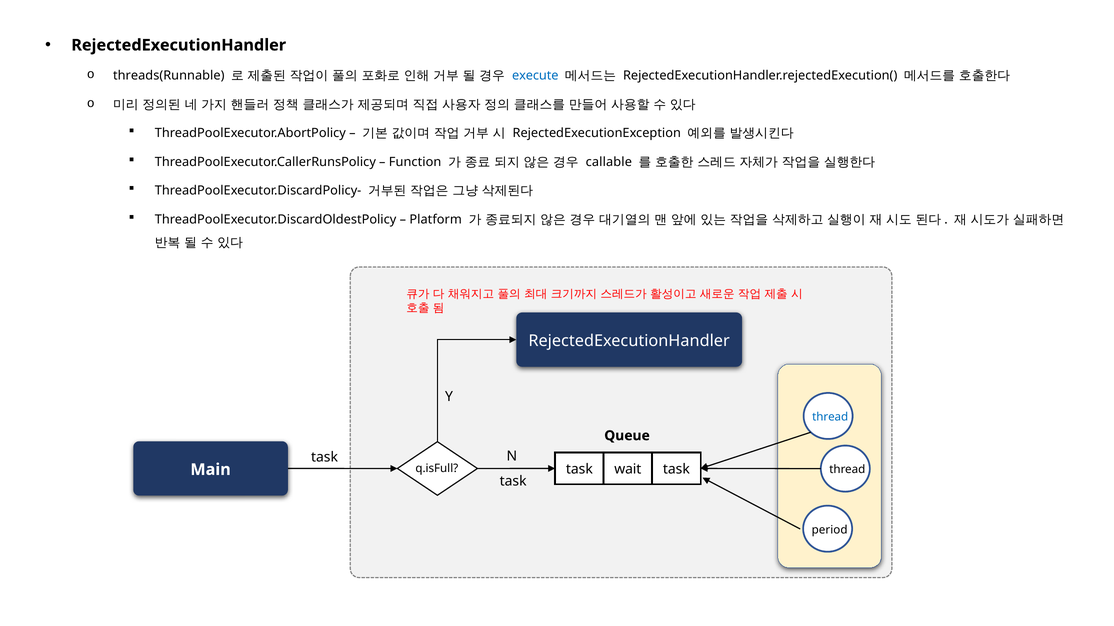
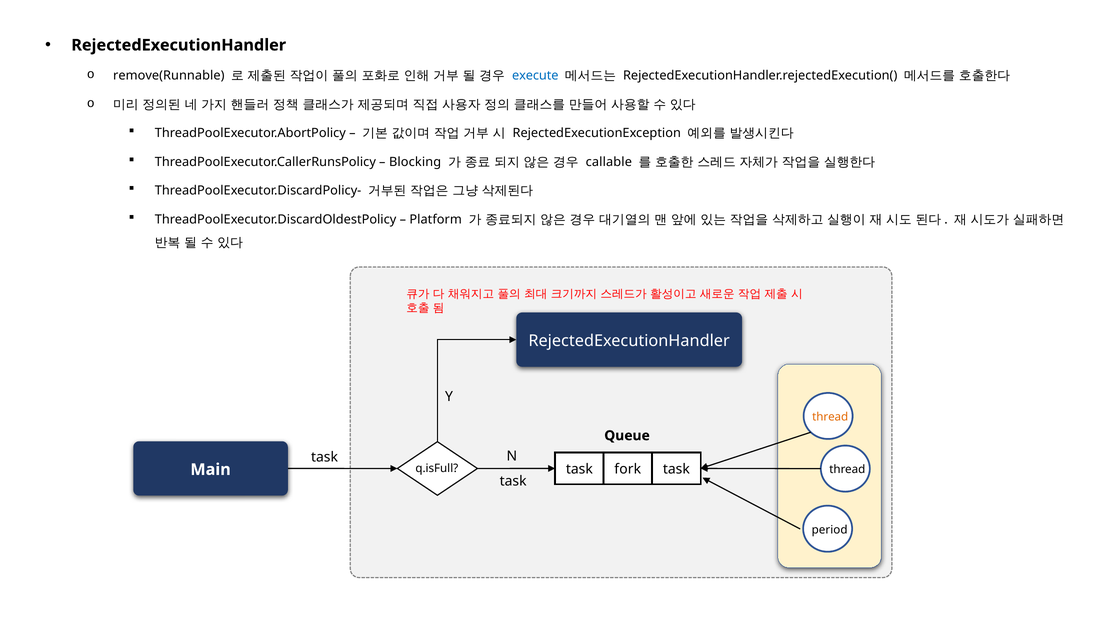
threads(Runnable: threads(Runnable -> remove(Runnable (169, 76)
Function: Function -> Blocking (415, 162)
thread colour: blue -> orange (830, 417)
wait: wait -> fork (628, 470)
